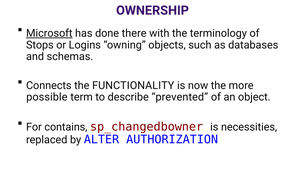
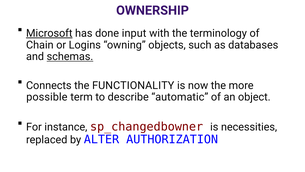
there: there -> input (134, 33)
Stops: Stops -> Chain (40, 45)
schemas underline: none -> present (70, 56)
prevented: prevented -> automatic (180, 97)
contains: contains -> instance (66, 127)
